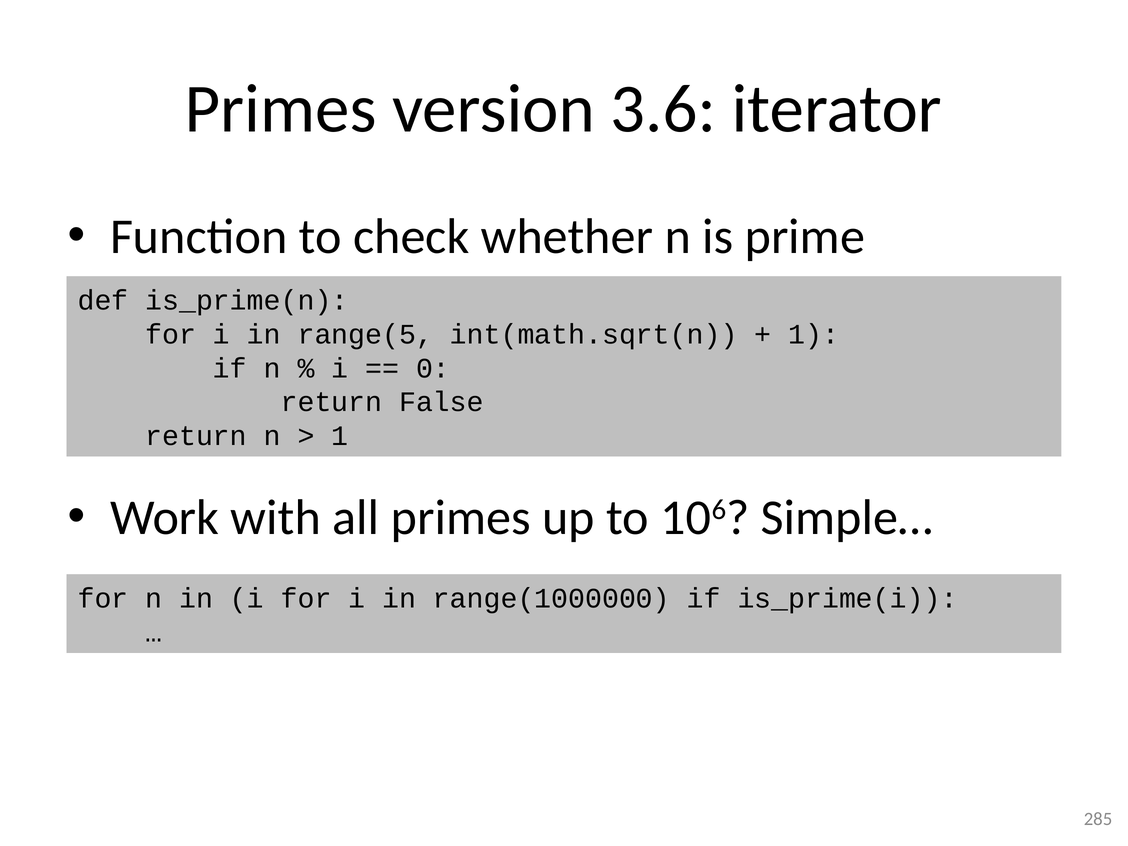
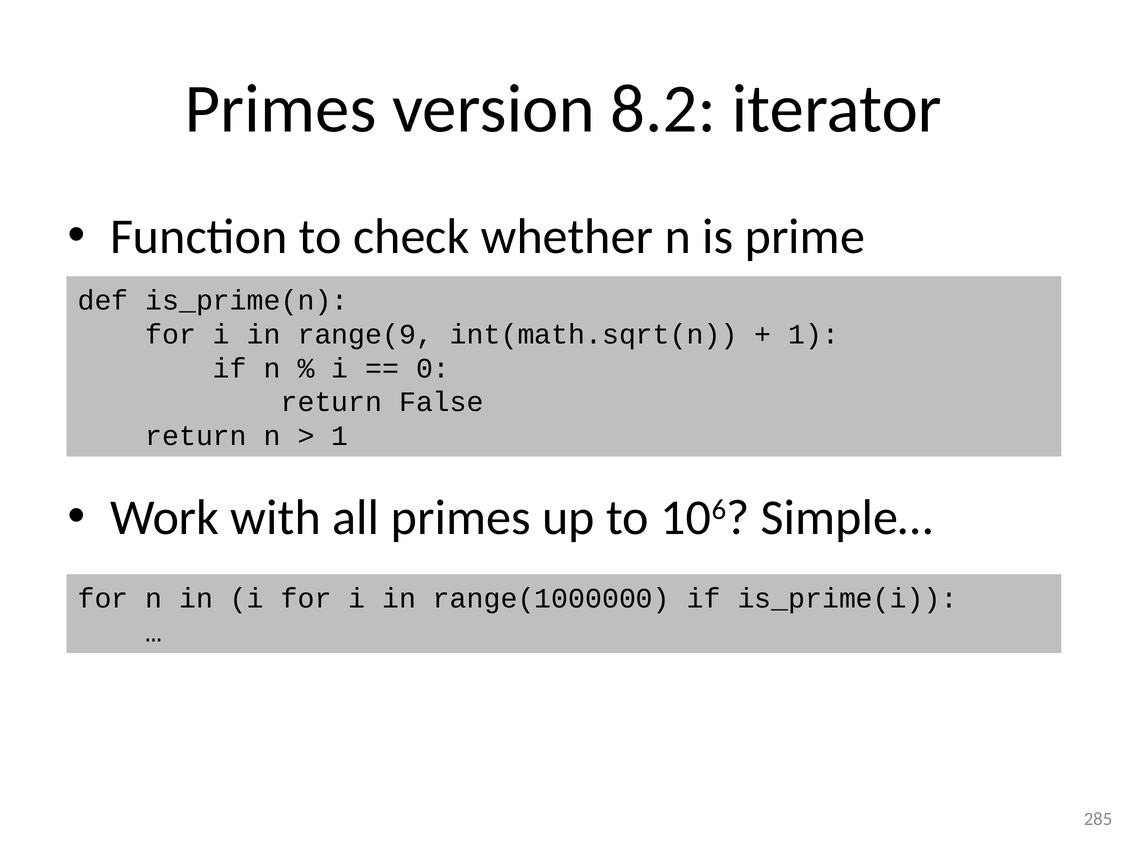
3.6: 3.6 -> 8.2 (663, 109)
range(5: range(5 -> range(9 (365, 335)
